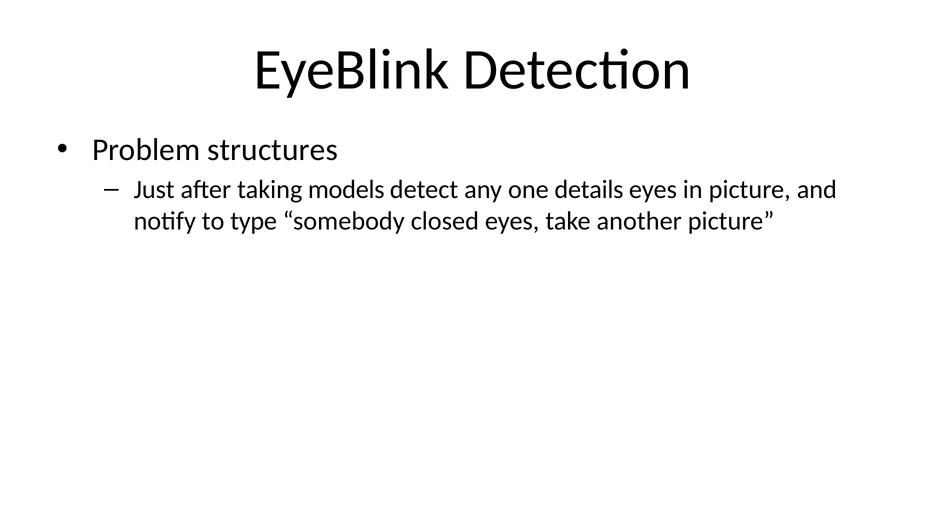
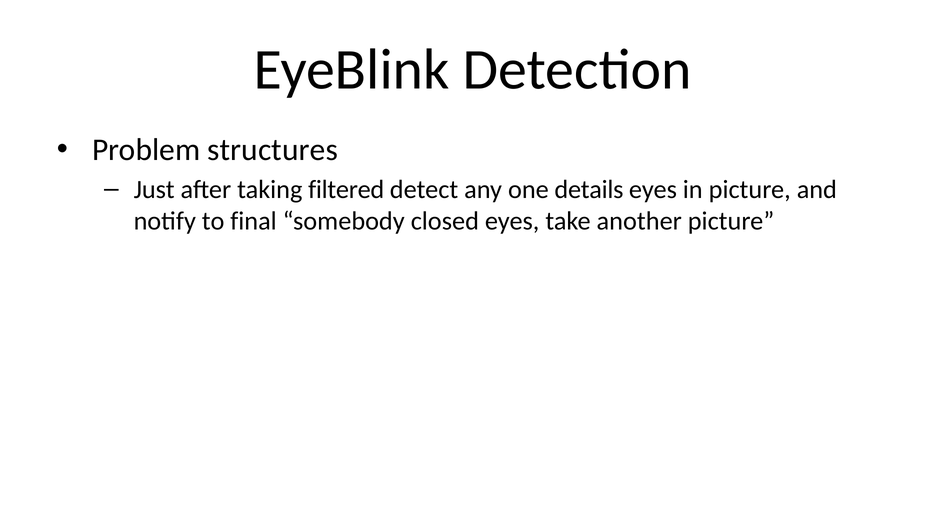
models: models -> filtered (346, 190)
type: type -> final (254, 221)
